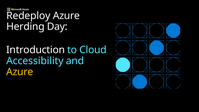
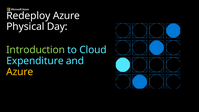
Herding: Herding -> Physical (25, 27)
Introduction colour: white -> light green (36, 50)
Accessibility: Accessibility -> Expenditure (35, 61)
